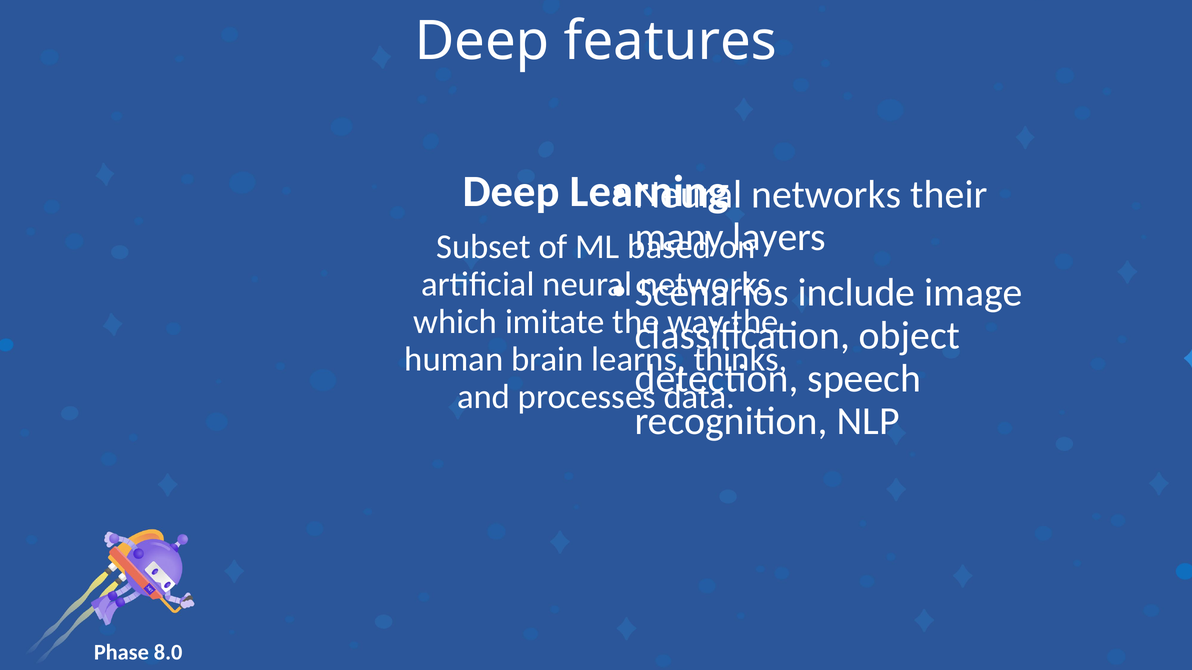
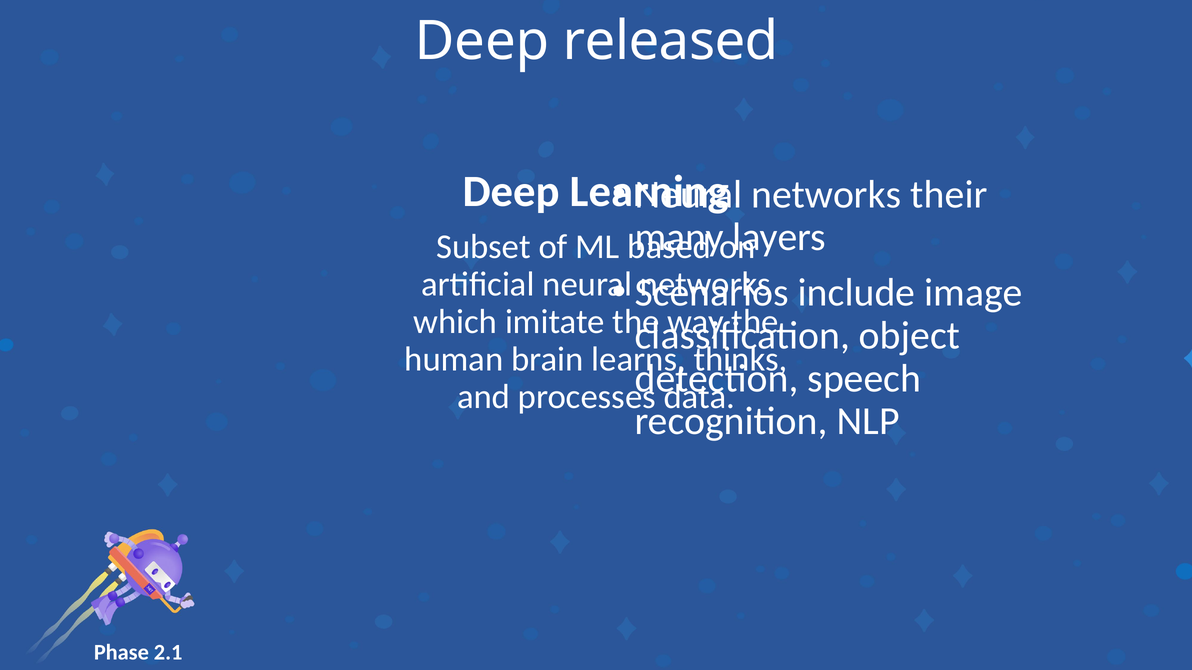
features: features -> released (671, 41)
8.0: 8.0 -> 2.1 (168, 653)
